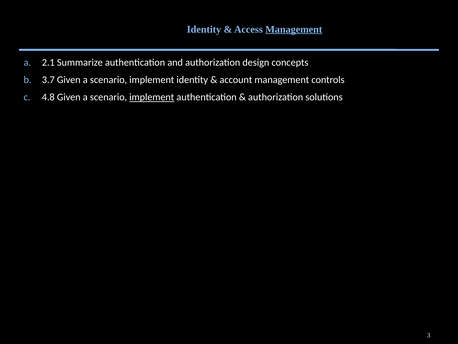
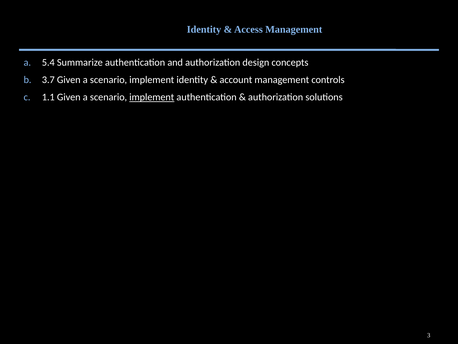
Management underline: present -> none (294, 29)
2.1: 2.1 -> 5.4 (48, 62)
4.8: 4.8 -> 1.1 (48, 97)
